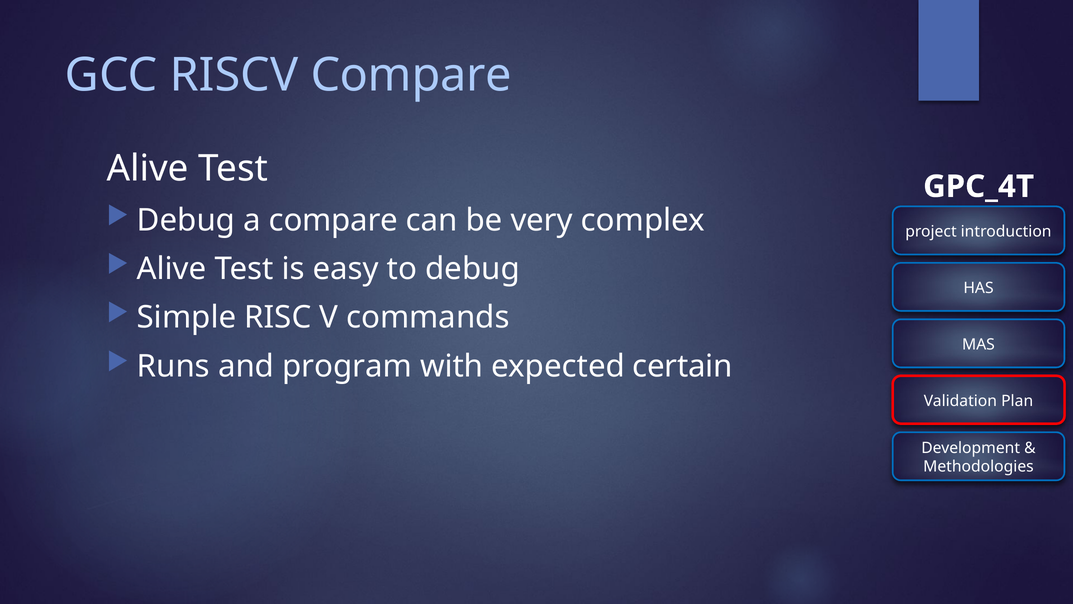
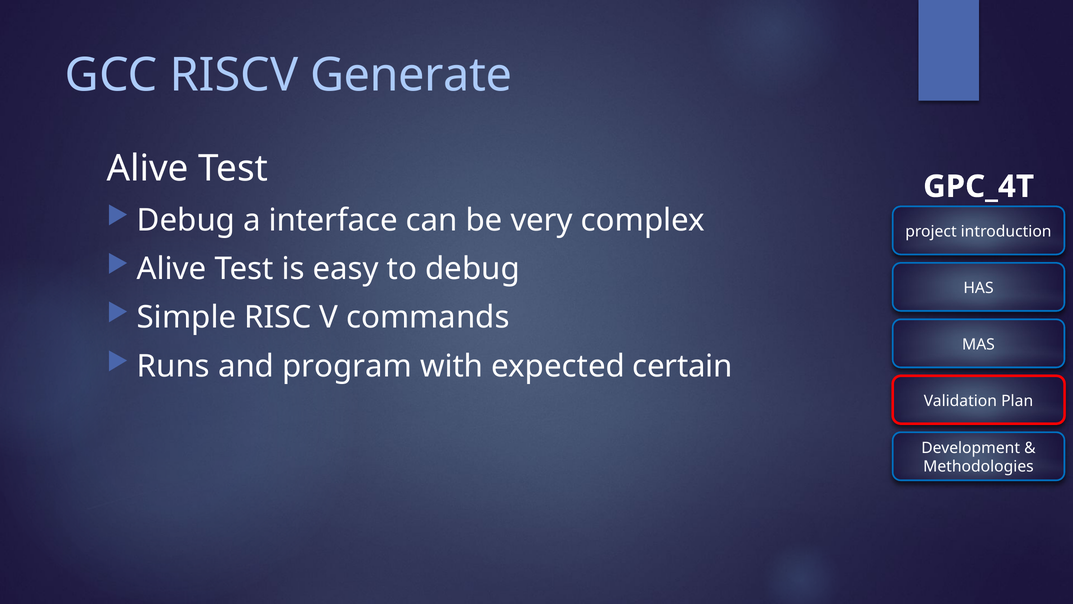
RISCV Compare: Compare -> Generate (411, 75)
a compare: compare -> interface (333, 220)
